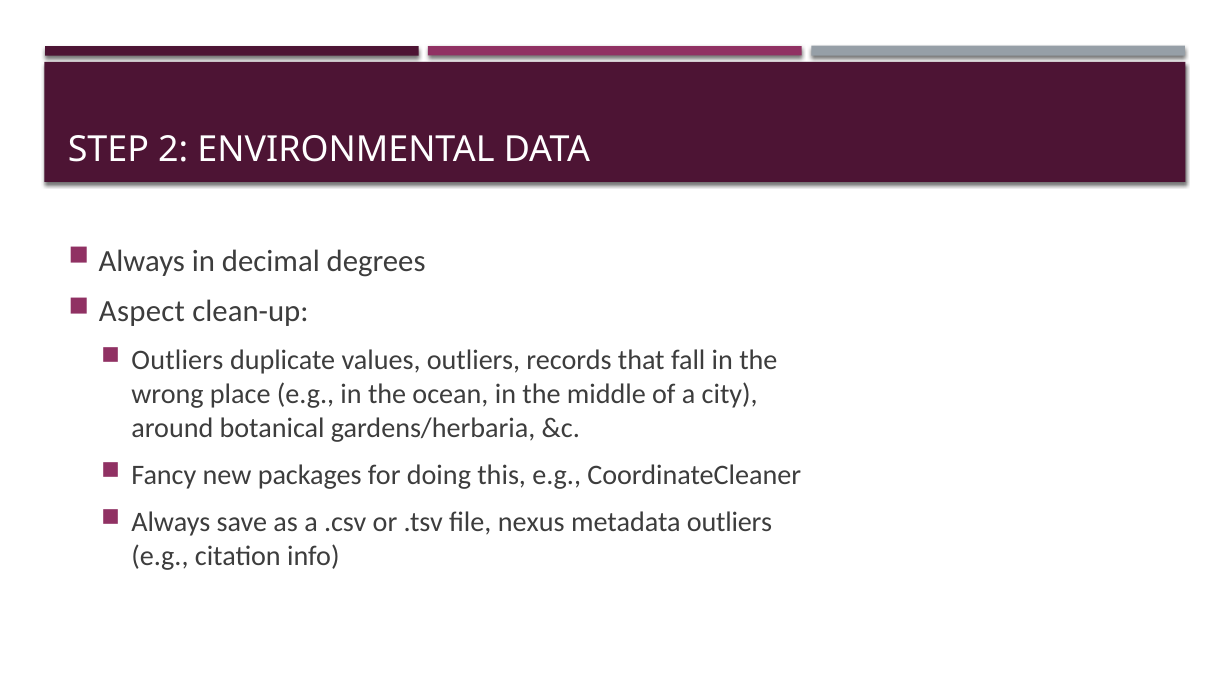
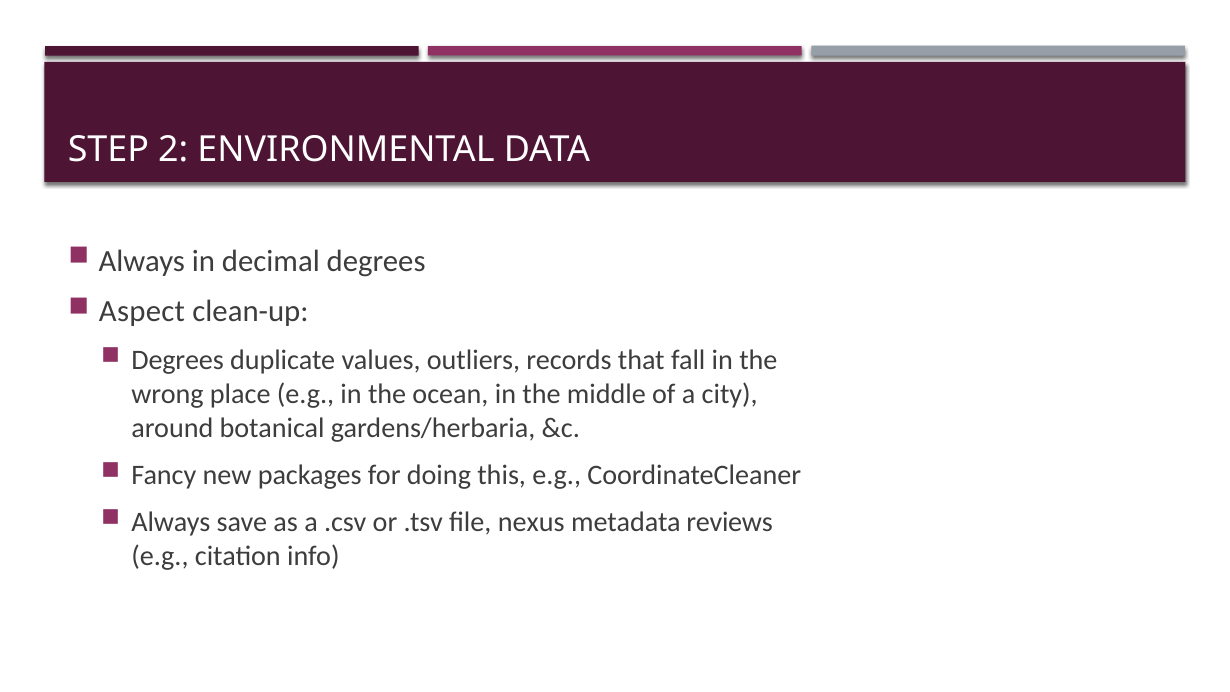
Outliers: Outliers -> Degrees (178, 360)
metadata outliers: outliers -> reviews (730, 522)
